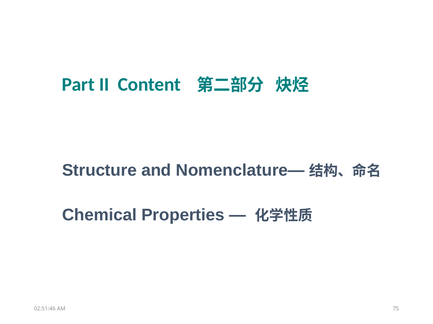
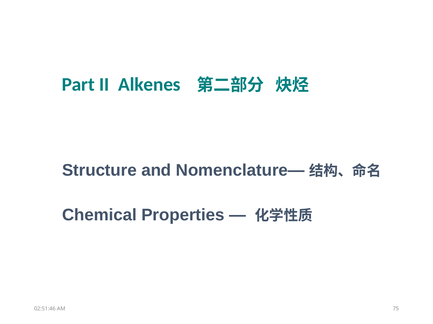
Content: Content -> Alkenes (149, 85)
